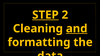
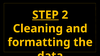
and underline: present -> none (77, 29)
